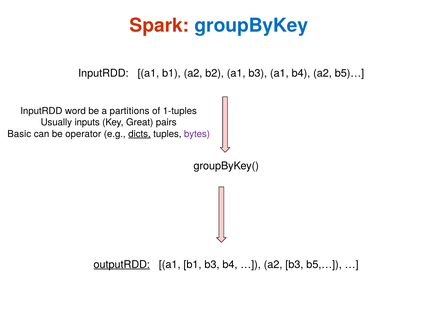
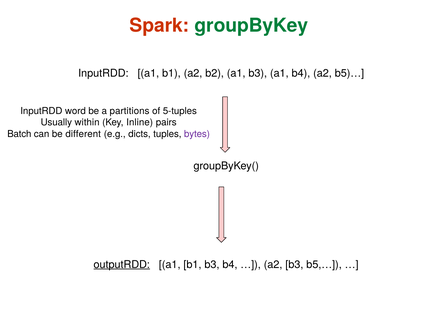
groupByKey colour: blue -> green (251, 25)
1-tuples: 1-tuples -> 5-tuples (180, 111)
inputs: inputs -> within (87, 122)
Great: Great -> Inline (140, 122)
Basic: Basic -> Batch (19, 134)
operator: operator -> different (83, 134)
dicts underline: present -> none (139, 134)
